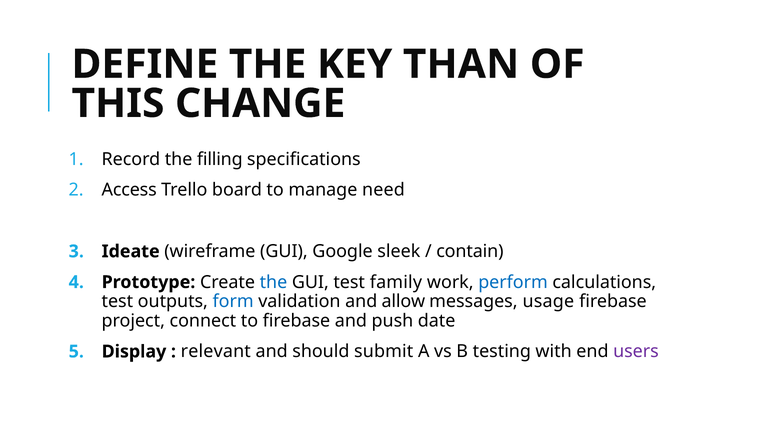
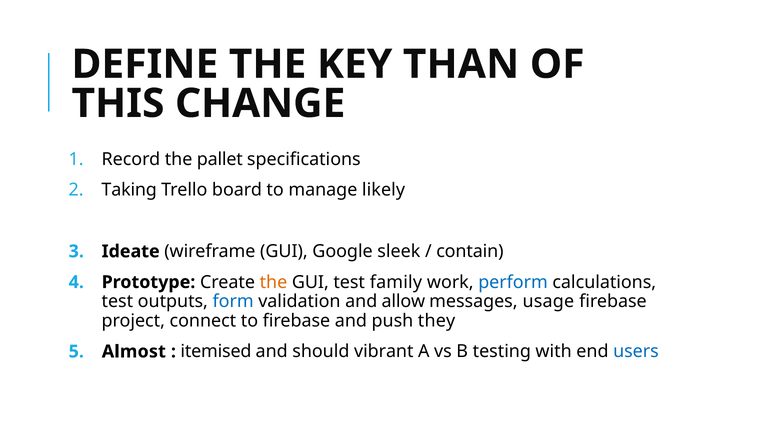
filling: filling -> pallet (220, 159)
Access: Access -> Taking (129, 190)
need: need -> likely (383, 190)
the colour: blue -> orange (273, 282)
date: date -> they (437, 321)
Display: Display -> Almost (134, 351)
relevant: relevant -> itemised (216, 351)
submit: submit -> vibrant (384, 351)
users colour: purple -> blue (636, 351)
